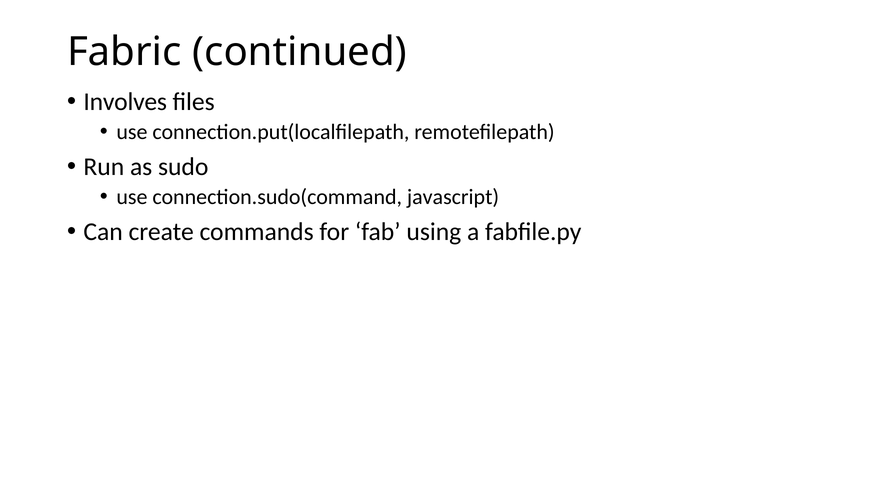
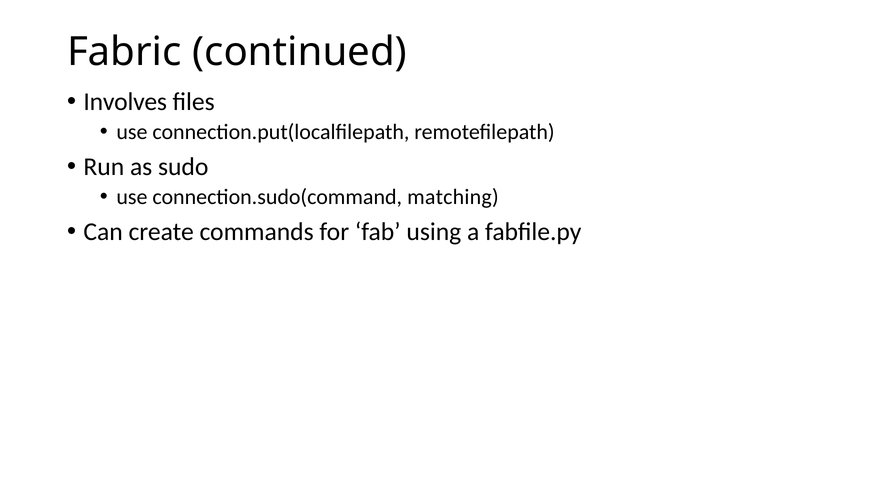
javascript: javascript -> matching (453, 197)
